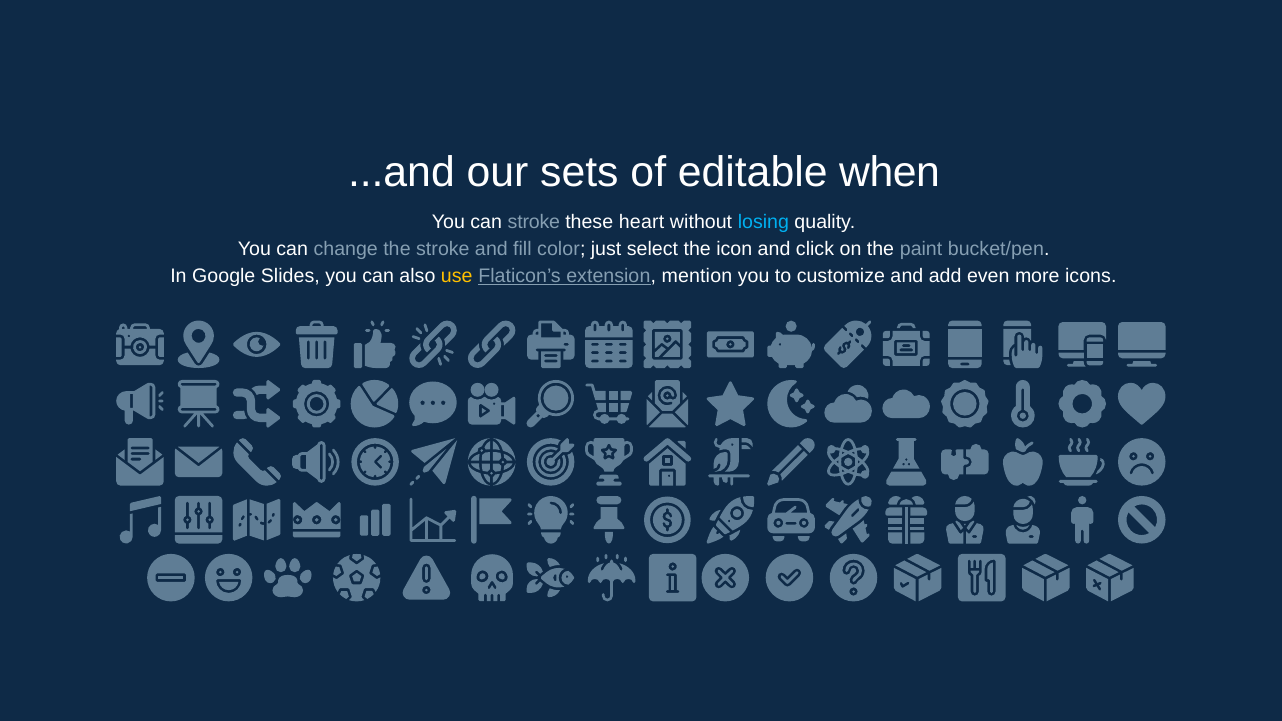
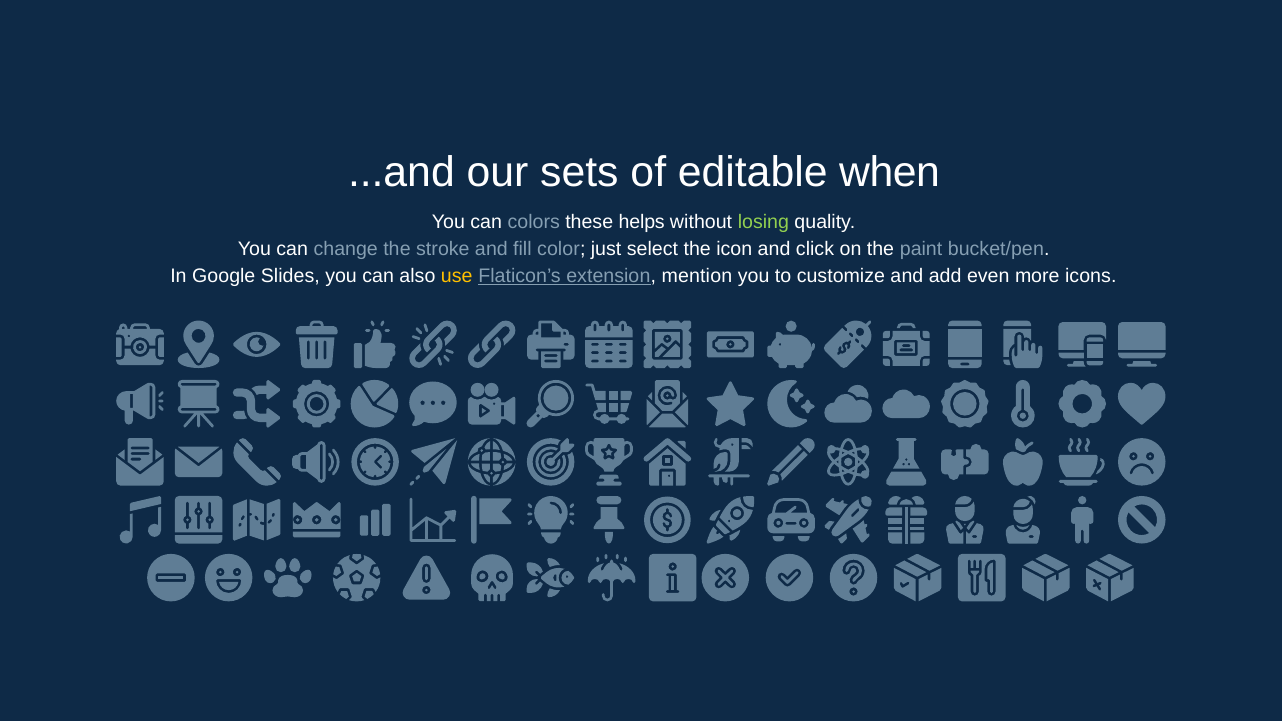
can stroke: stroke -> colors (534, 222)
heart: heart -> helps (642, 222)
losing colour: light blue -> light green (763, 222)
